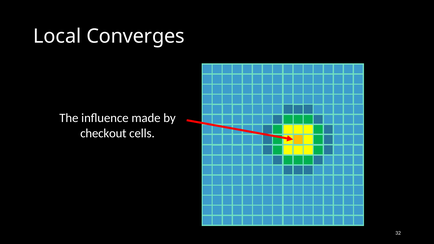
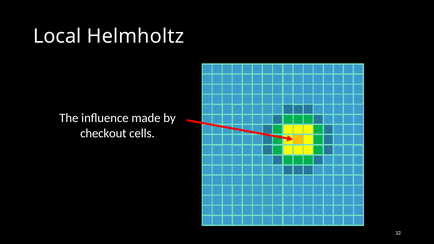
Converges: Converges -> Helmholtz (135, 36)
